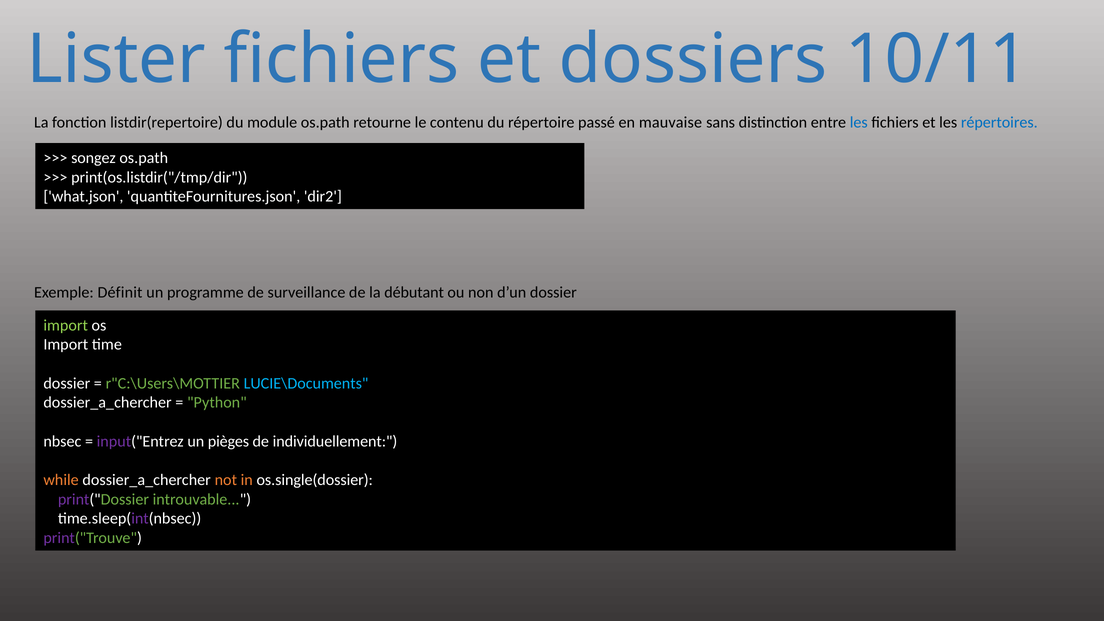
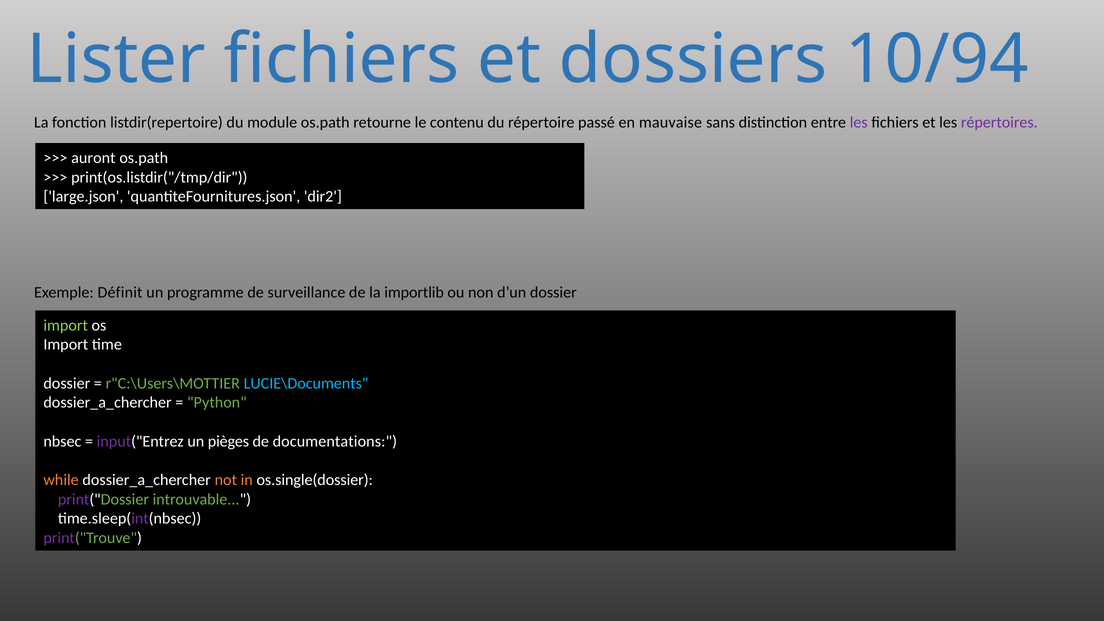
10/11: 10/11 -> 10/94 (937, 60)
les colour: blue -> purple (859, 122)
répertoires colour: blue -> purple (999, 122)
songez: songez -> auront (93, 158)
what.json: what.json -> large.json (83, 197)
débutant: débutant -> importlib (414, 292)
individuellement: individuellement -> documentations (335, 441)
